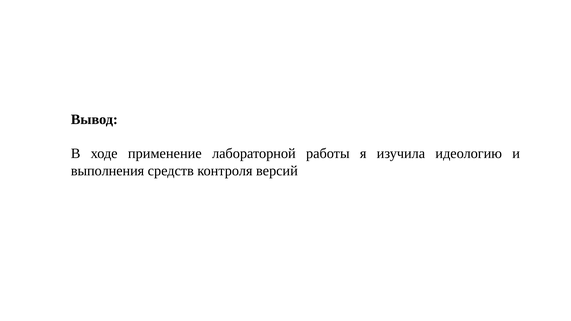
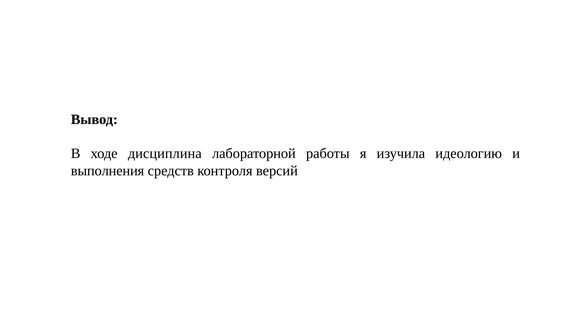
применение: применение -> дисциплина (165, 154)
